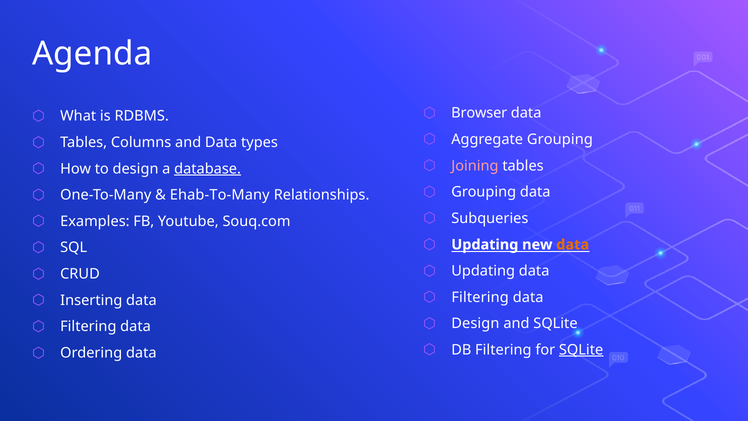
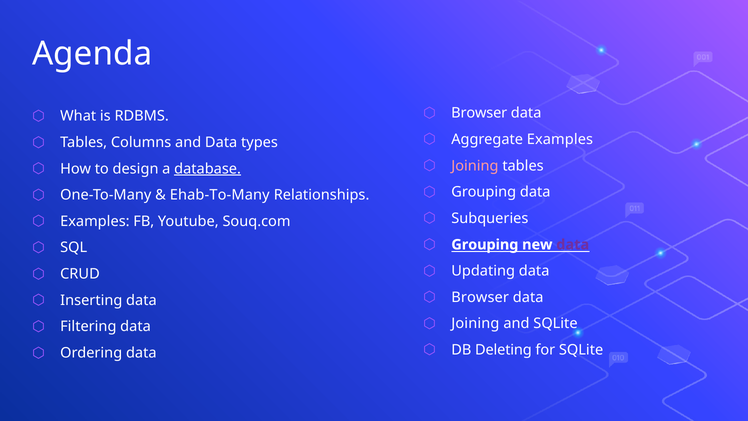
Aggregate Grouping: Grouping -> Examples (560, 139)
Updating: Updating -> Grouping (485, 245)
data colour: orange -> purple (573, 245)
Filtering: Filtering -> Browser (480, 297)
Design: Design -> Joining (475, 323)
DB Filtering: Filtering -> Deleting (503, 350)
SQLite underline: present -> none (581, 350)
